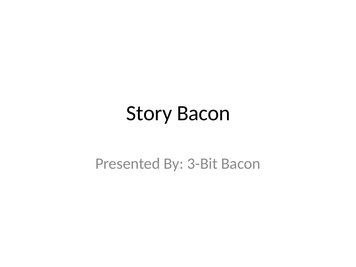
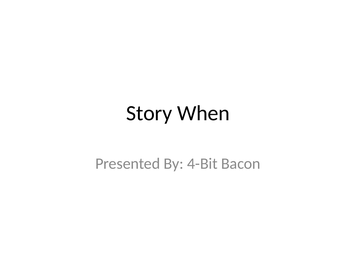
Story Bacon: Bacon -> When (203, 113)
3-Bit: 3-Bit -> 4-Bit (202, 164)
